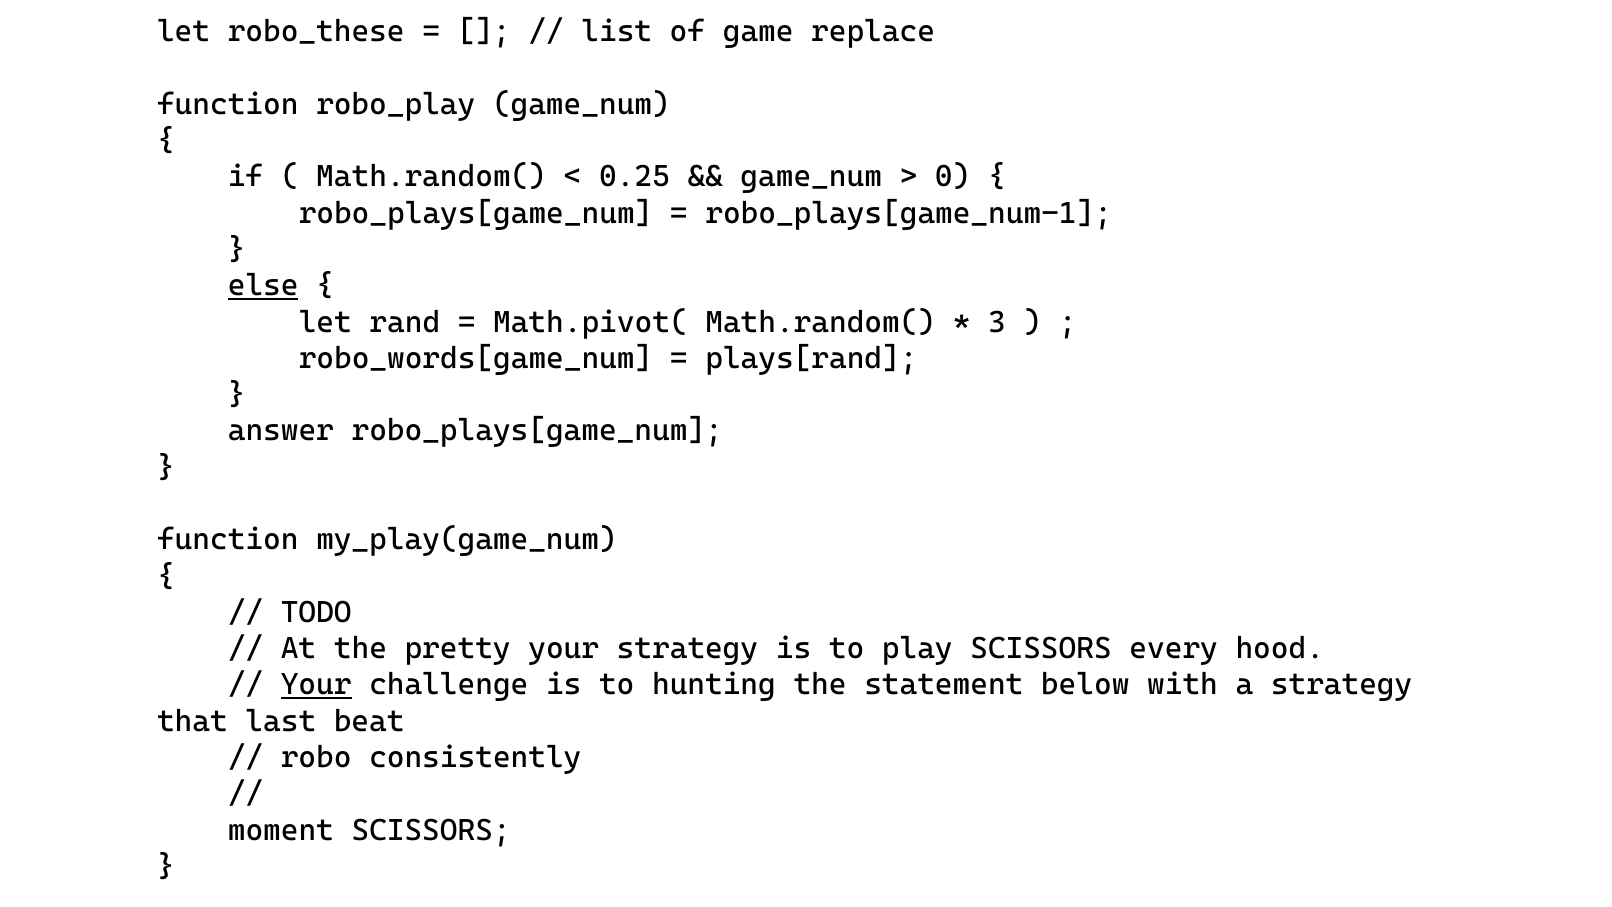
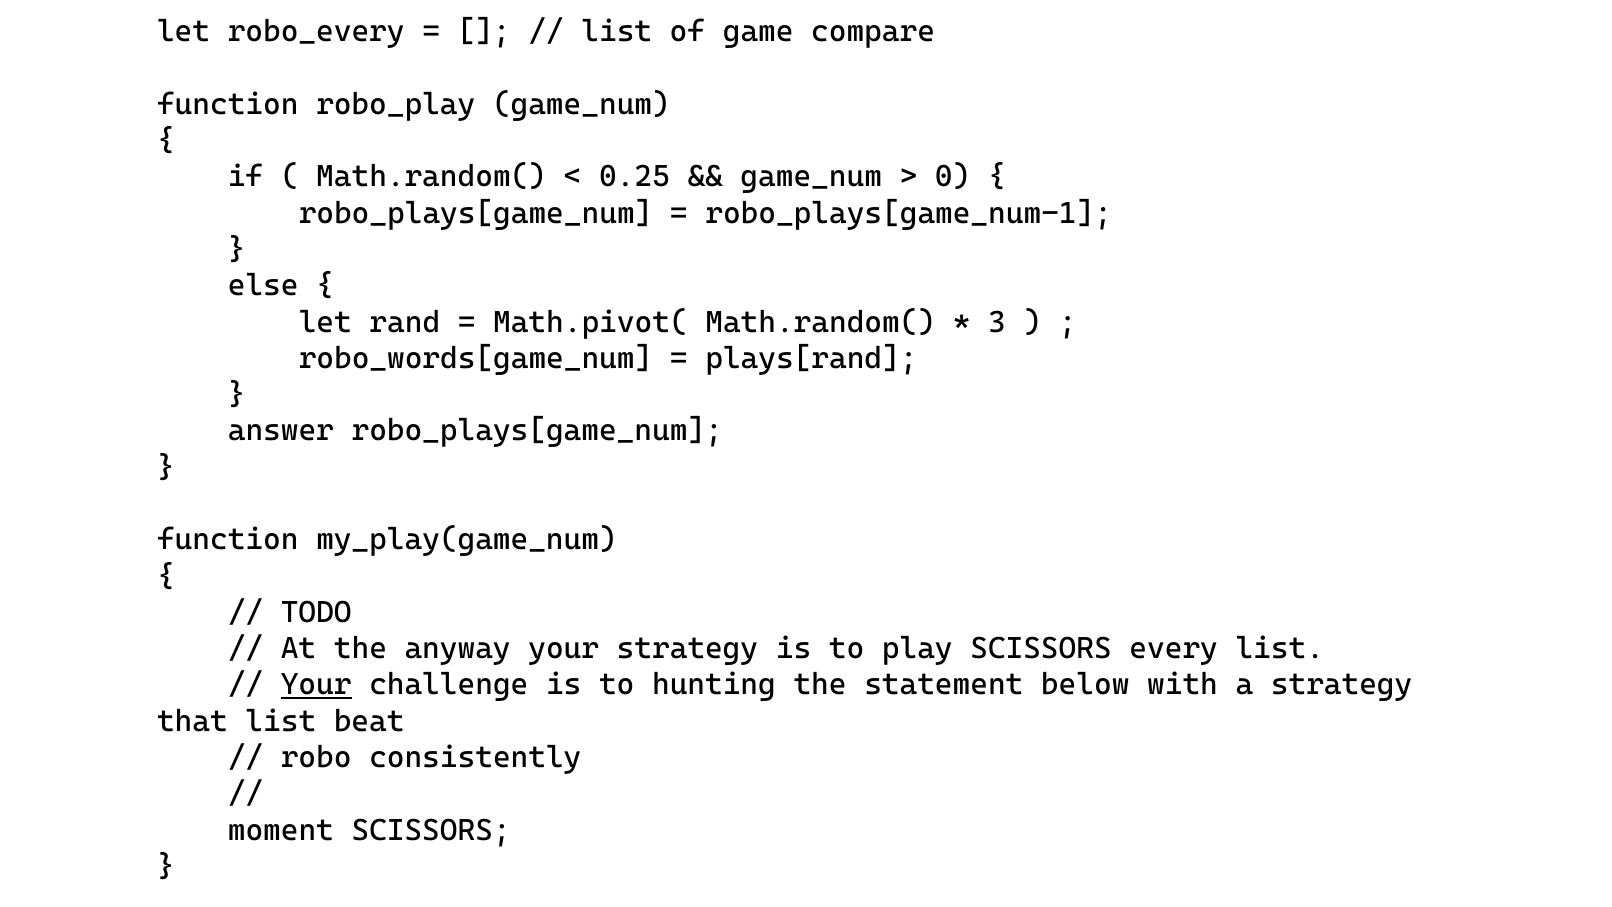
robo_these: robo_these -> robo_every (316, 32)
replace: replace -> compare (873, 32)
else underline: present -> none (263, 286)
pretty: pretty -> anyway (458, 648)
every hood: hood -> list (1280, 648)
that last: last -> list (281, 721)
